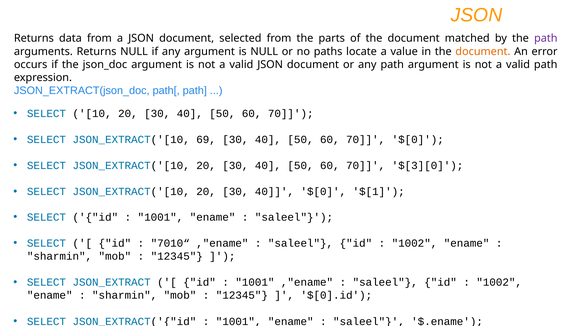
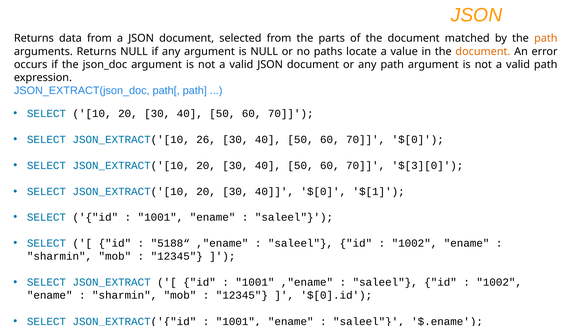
path colour: purple -> orange (546, 38)
69: 69 -> 26 (206, 139)
7010“: 7010“ -> 5188“ (170, 243)
